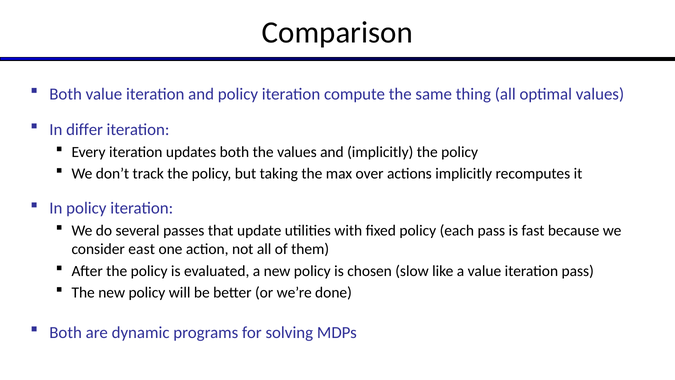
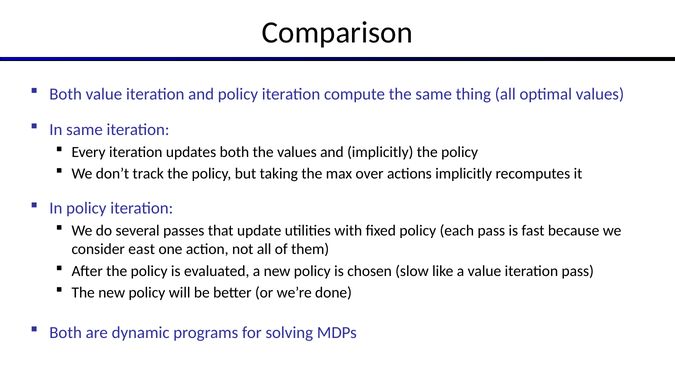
In differ: differ -> same (85, 129)
